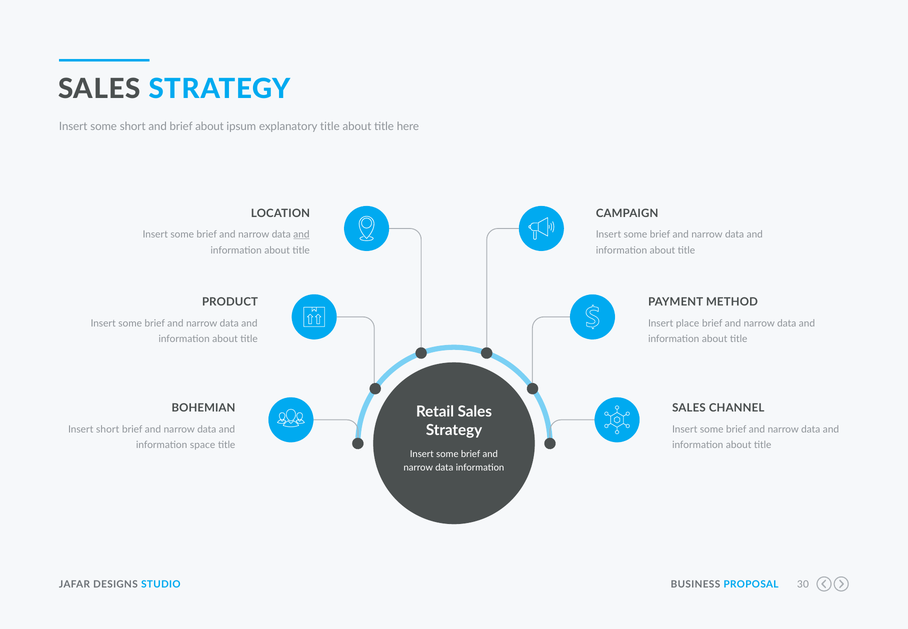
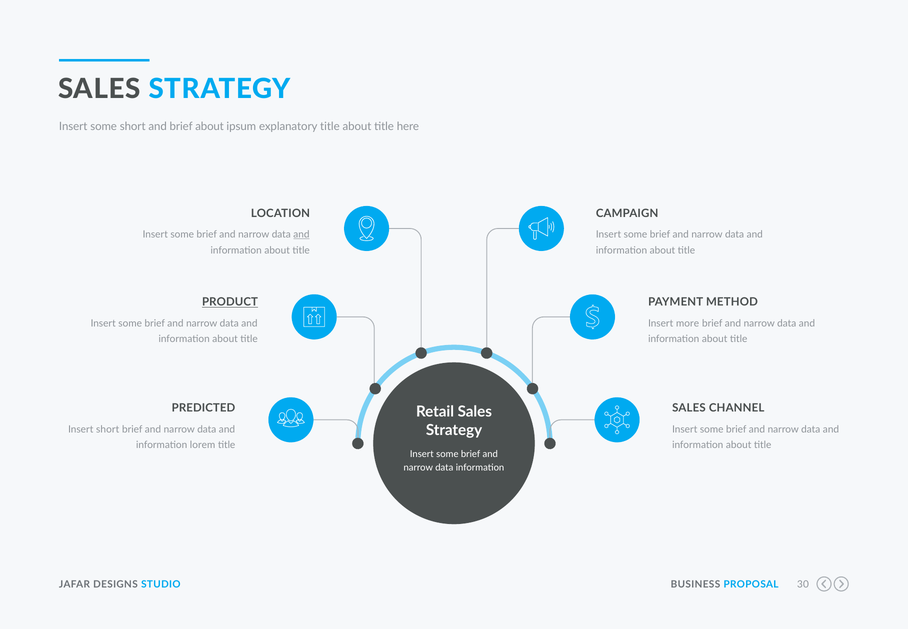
PRODUCT underline: none -> present (230, 302)
place: place -> more (688, 323)
BOHEMIAN: BOHEMIAN -> PREDICTED (204, 408)
space: space -> lorem (203, 445)
